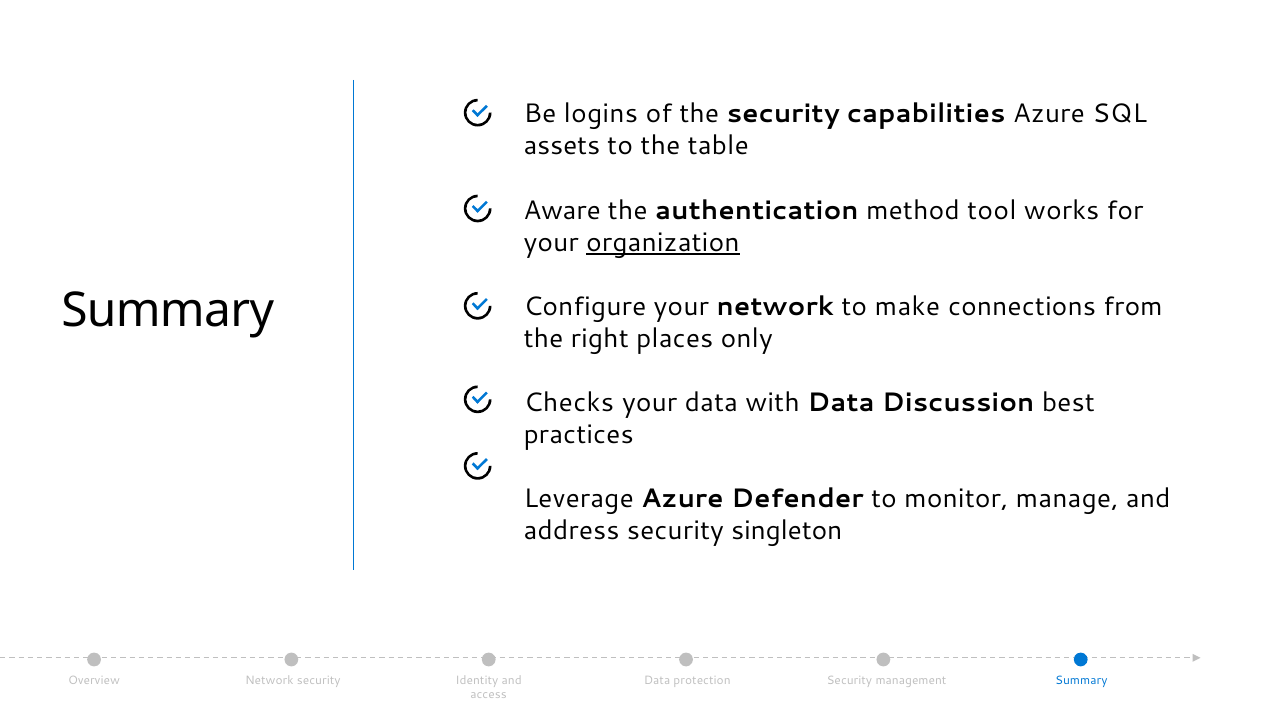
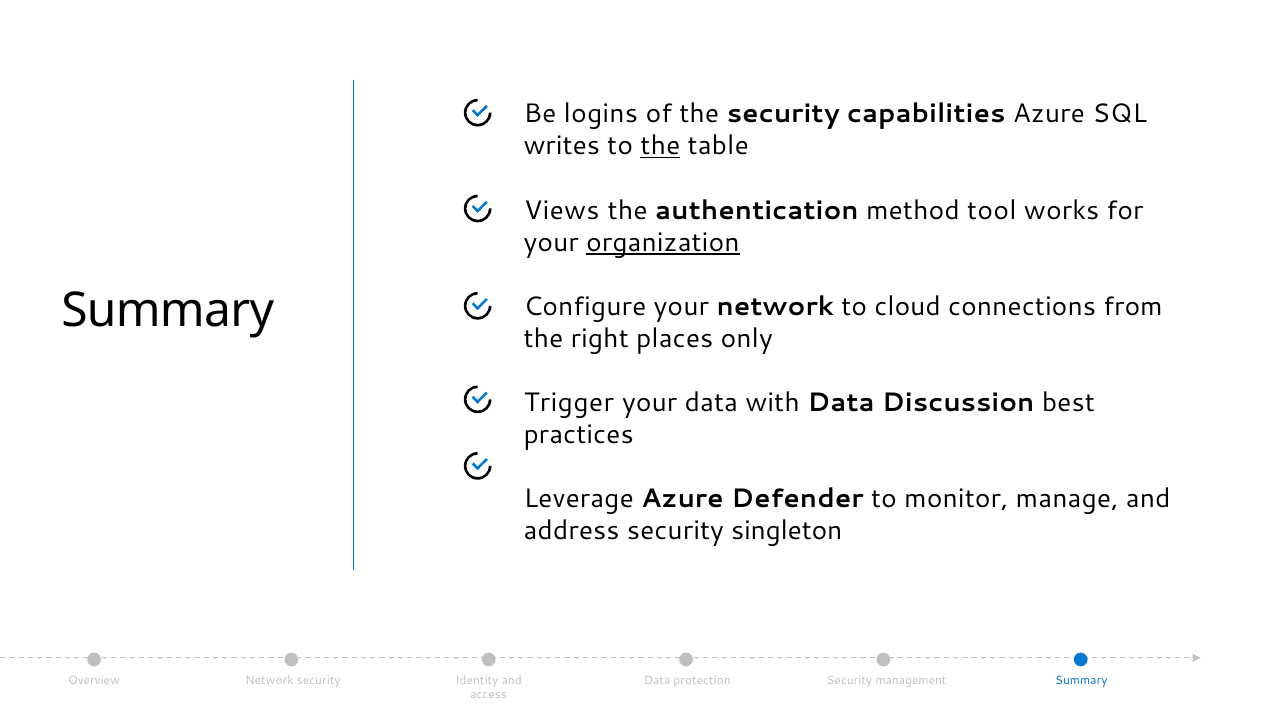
assets: assets -> writes (562, 146)
the underline: none -> present (660, 146)
Aware: Aware -> Views (562, 210)
make: make -> cloud (908, 306)
Checks: Checks -> Trigger (569, 402)
